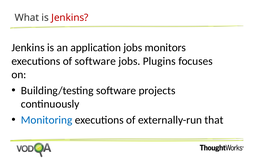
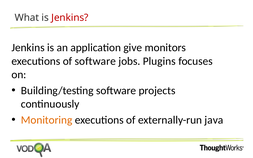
application jobs: jobs -> give (133, 48)
Monitoring colour: blue -> orange (47, 120)
that: that -> java (214, 120)
